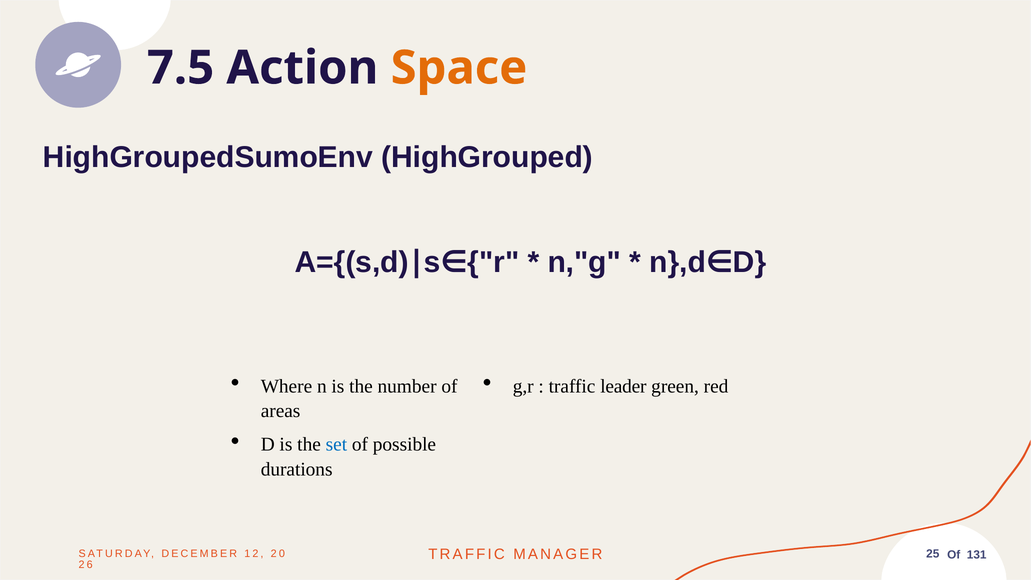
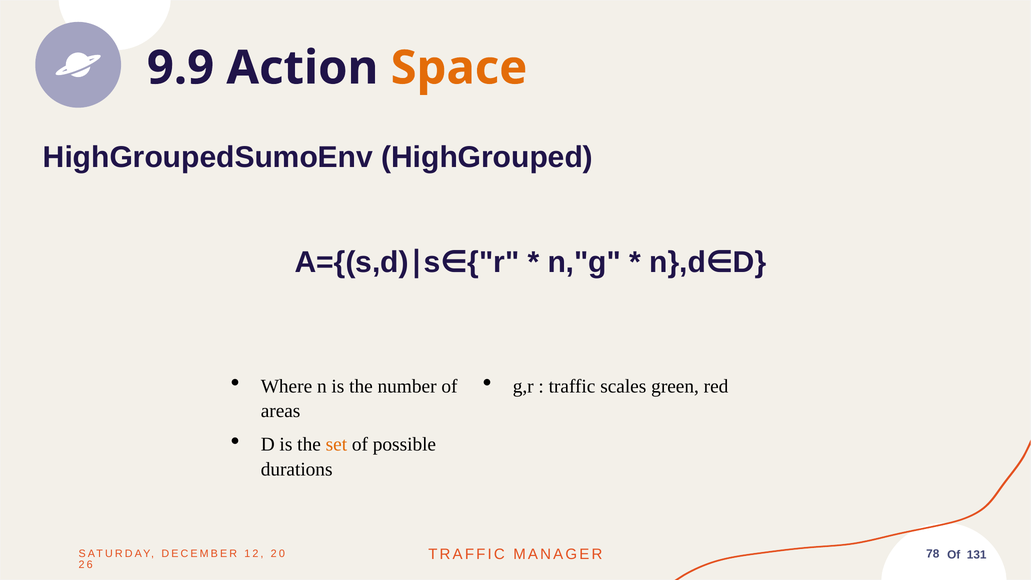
7.5: 7.5 -> 9.9 (181, 68)
leader: leader -> scales (623, 386)
set colour: blue -> orange (336, 444)
25: 25 -> 78 (933, 554)
